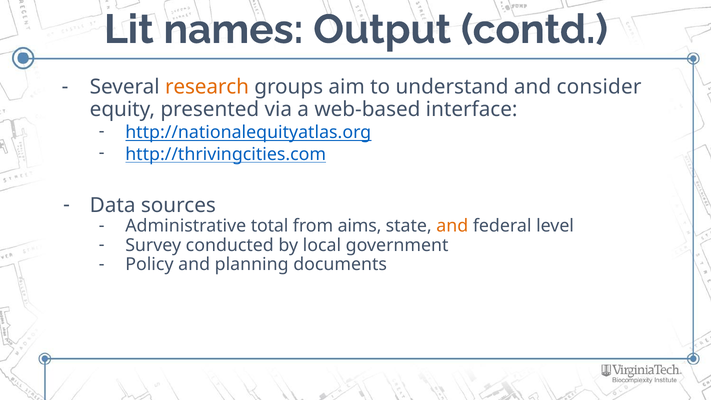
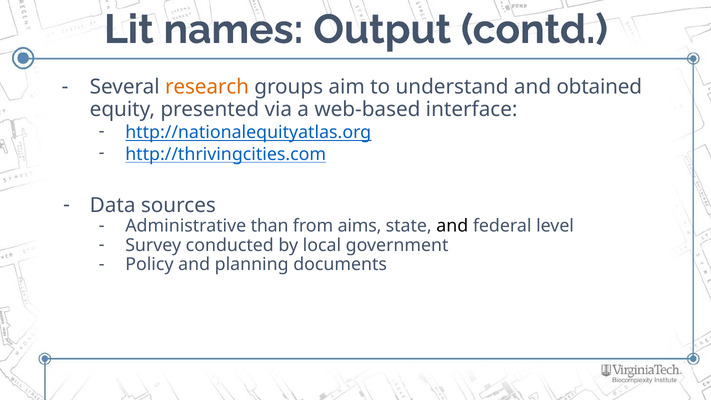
consider: consider -> obtained (599, 87)
total: total -> than (270, 226)
and colour: orange -> black (452, 226)
